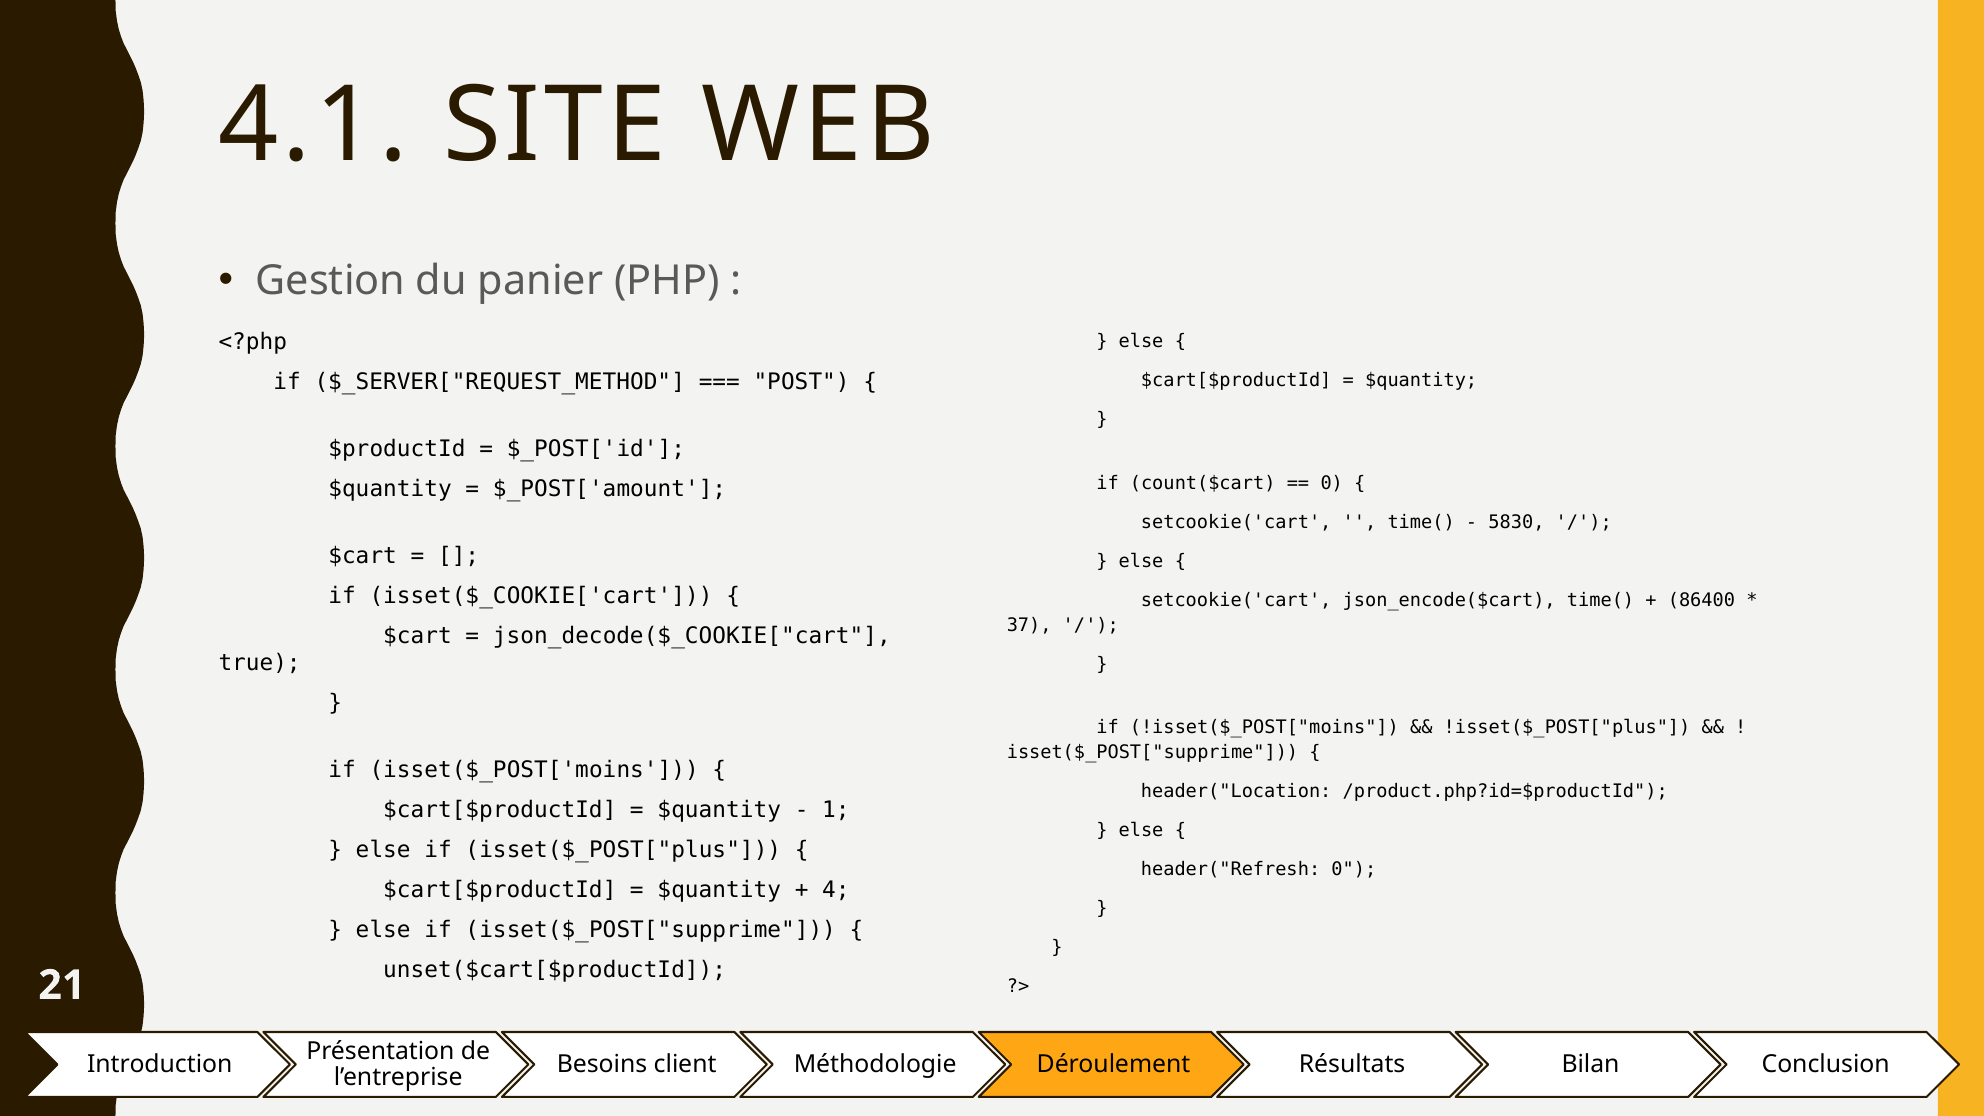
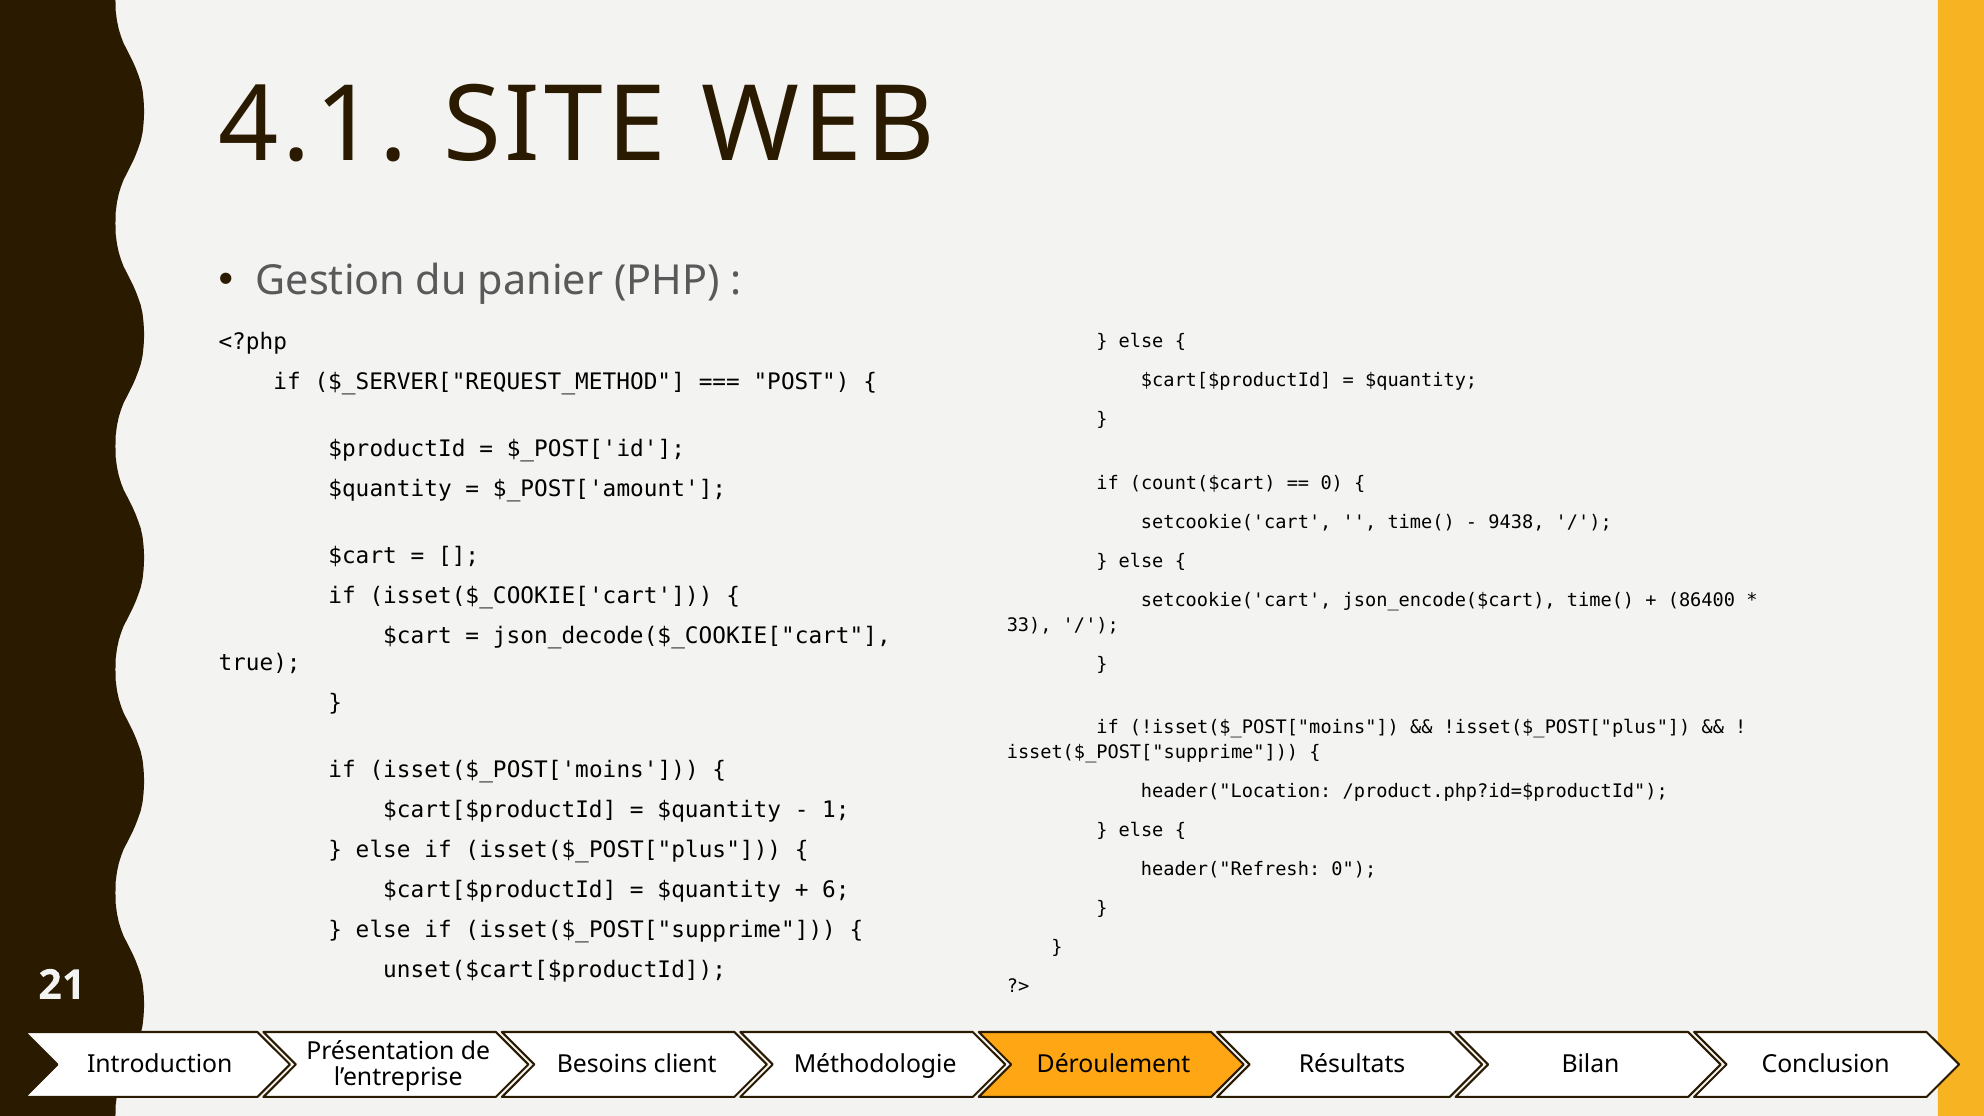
5830: 5830 -> 9438 (1516, 522)
37: 37 -> 33 (1029, 625)
4: 4 -> 6 (836, 890)
